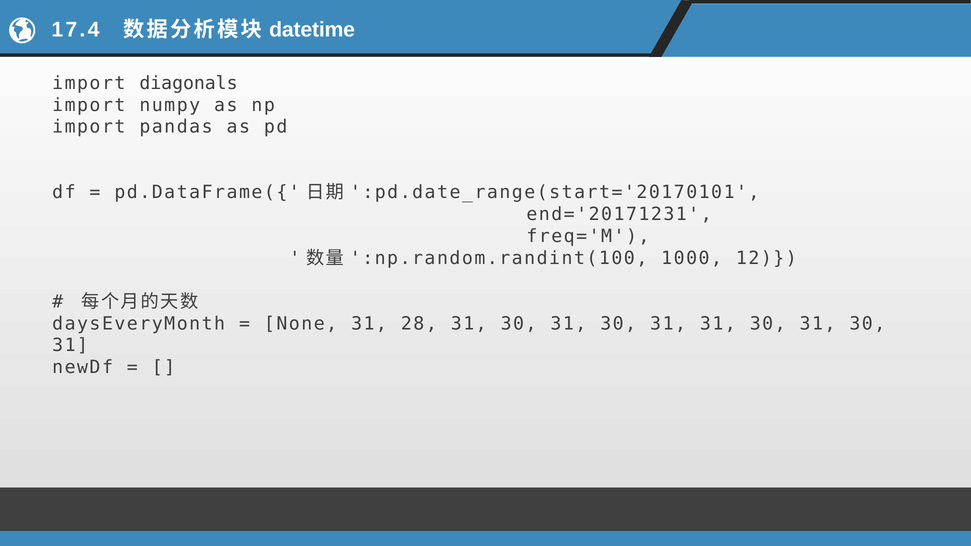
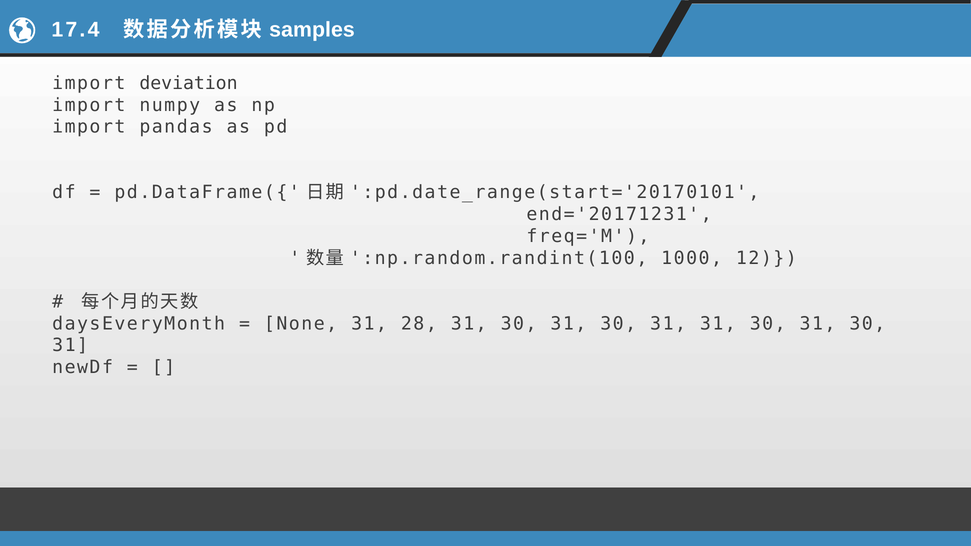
datetime: datetime -> samples (312, 30)
diagonals: diagonals -> deviation (189, 83)
